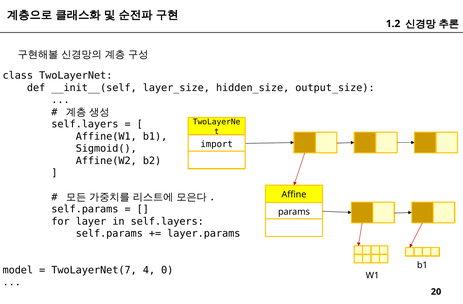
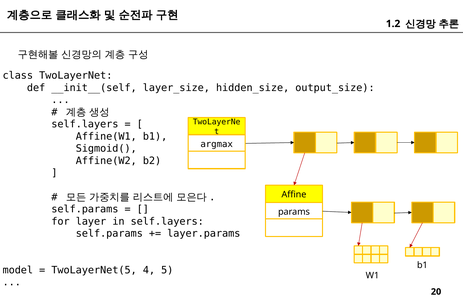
import: import -> argmax (217, 144)
TwoLayerNet(7: TwoLayerNet(7 -> TwoLayerNet(5 (94, 270)
0: 0 -> 5 (167, 270)
